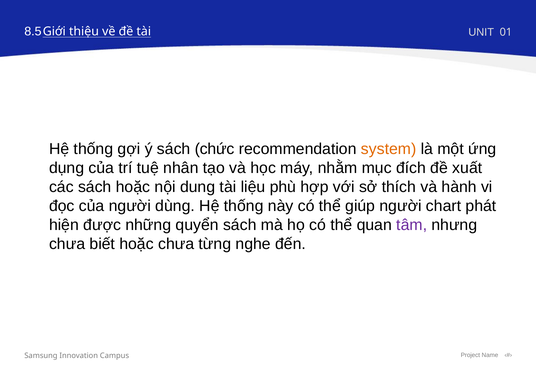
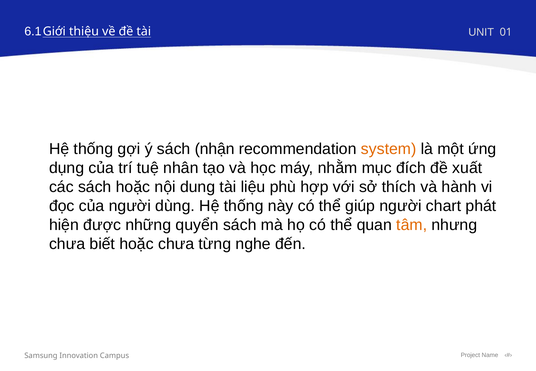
8.5: 8.5 -> 6.1 (33, 32)
chức: chức -> nhận (215, 149)
tâm colour: purple -> orange (412, 225)
